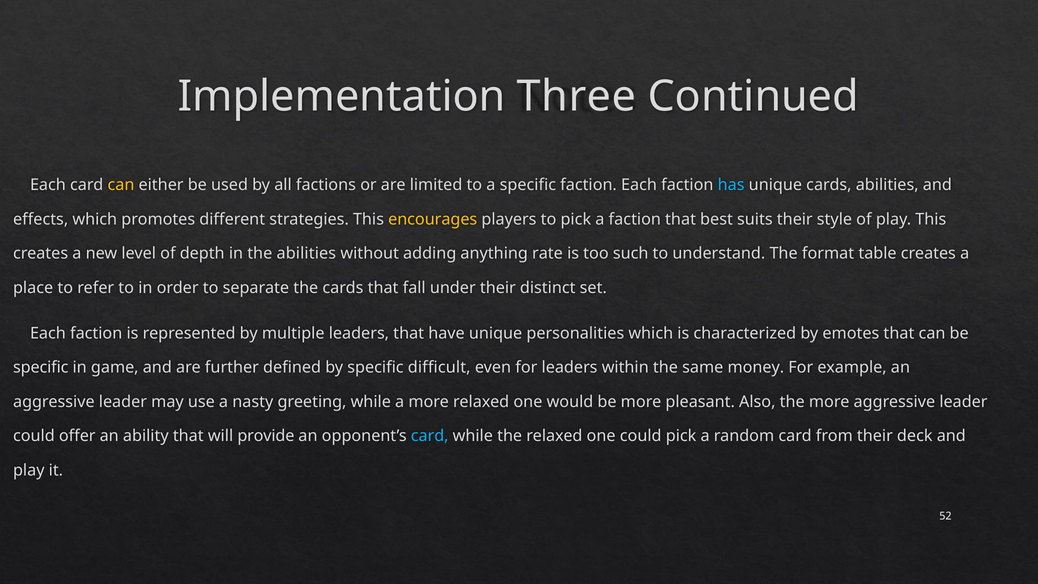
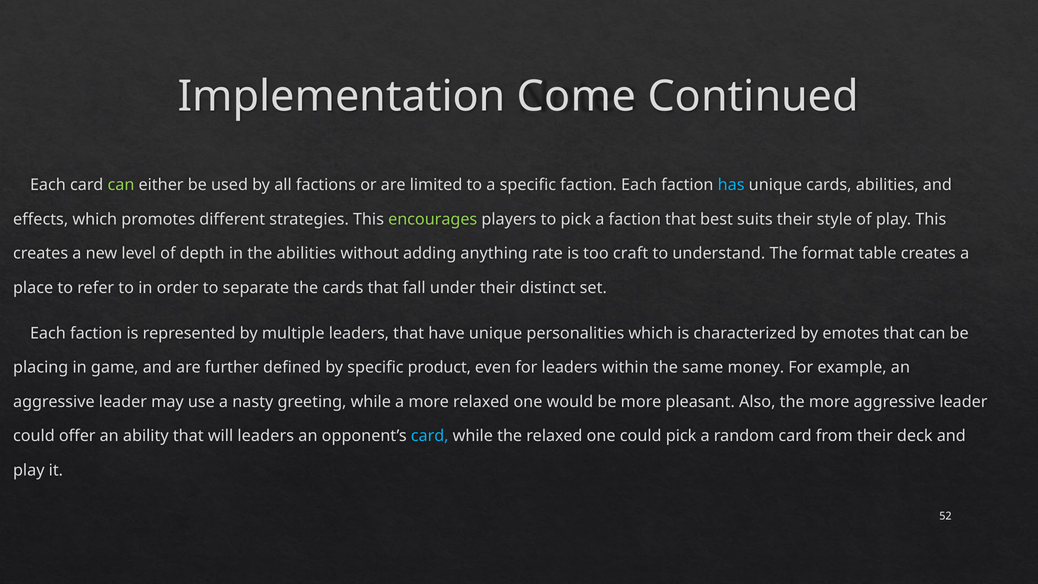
Three: Three -> Come (576, 96)
can colour: yellow -> light green (121, 185)
encourages colour: yellow -> light green (433, 219)
such: such -> craft (631, 253)
specific: specific -> placing (41, 367)
difficult: difficult -> product (439, 367)
will provide: provide -> leaders (266, 436)
